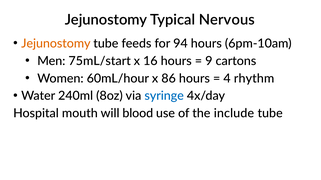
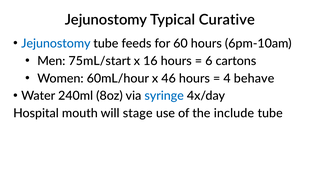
Nervous: Nervous -> Curative (227, 20)
Jejunostomy colour: orange -> blue (56, 44)
94: 94 -> 60 (180, 44)
9: 9 -> 6 (209, 61)
86: 86 -> 46 (169, 79)
rhythm: rhythm -> behave (254, 79)
blood: blood -> stage (138, 114)
